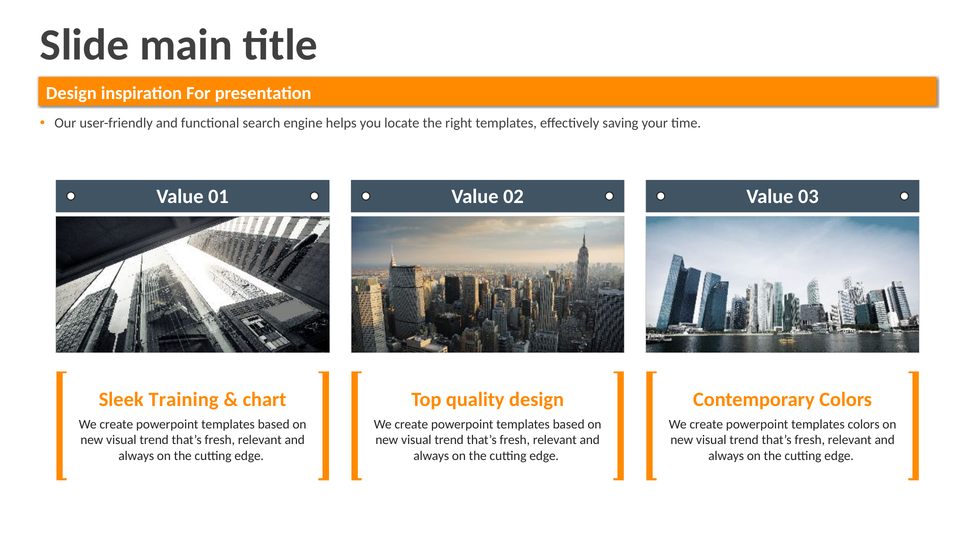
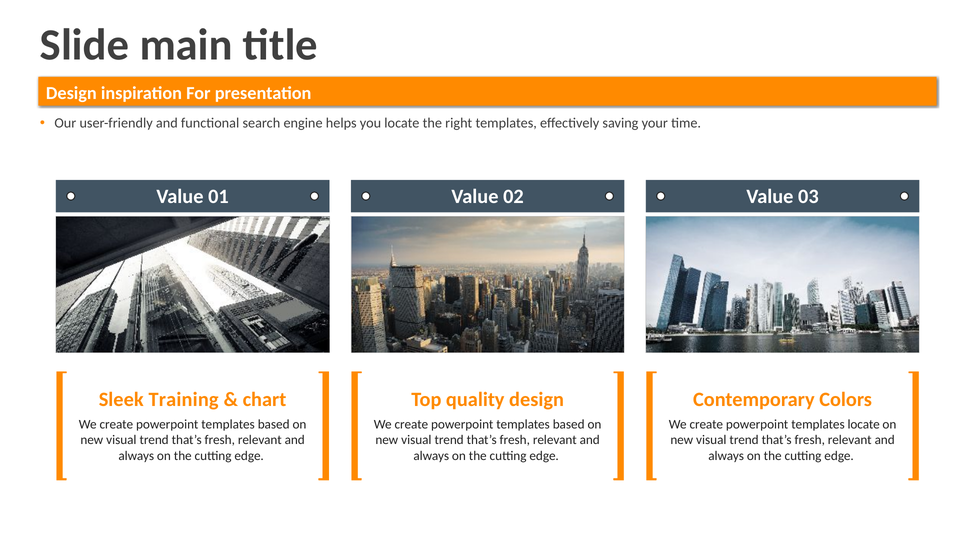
templates colors: colors -> locate (864, 425)
